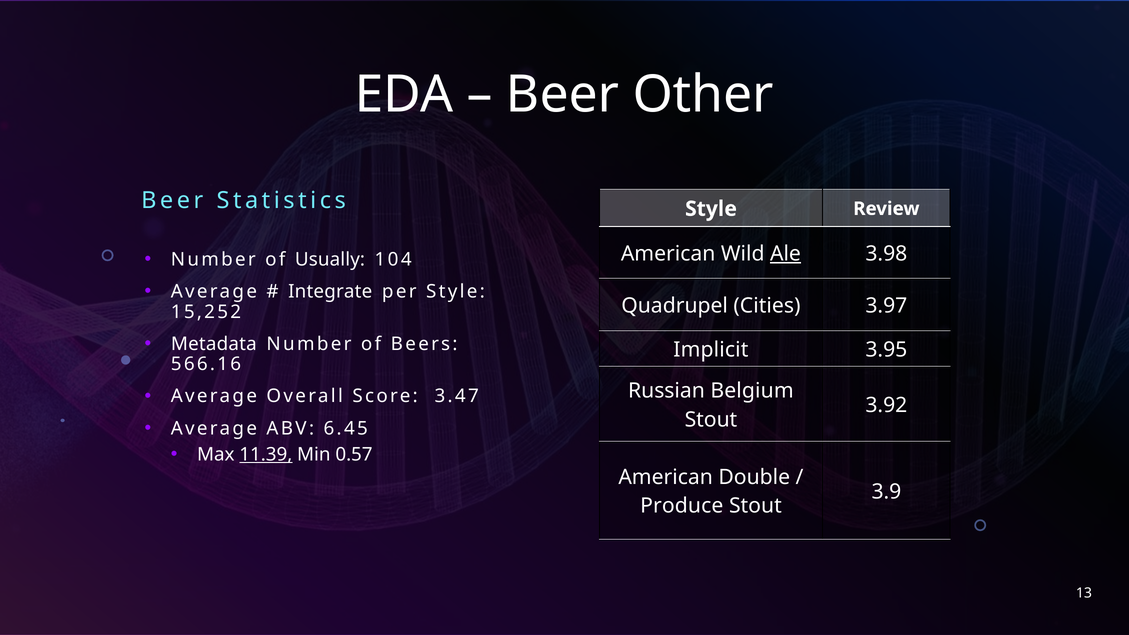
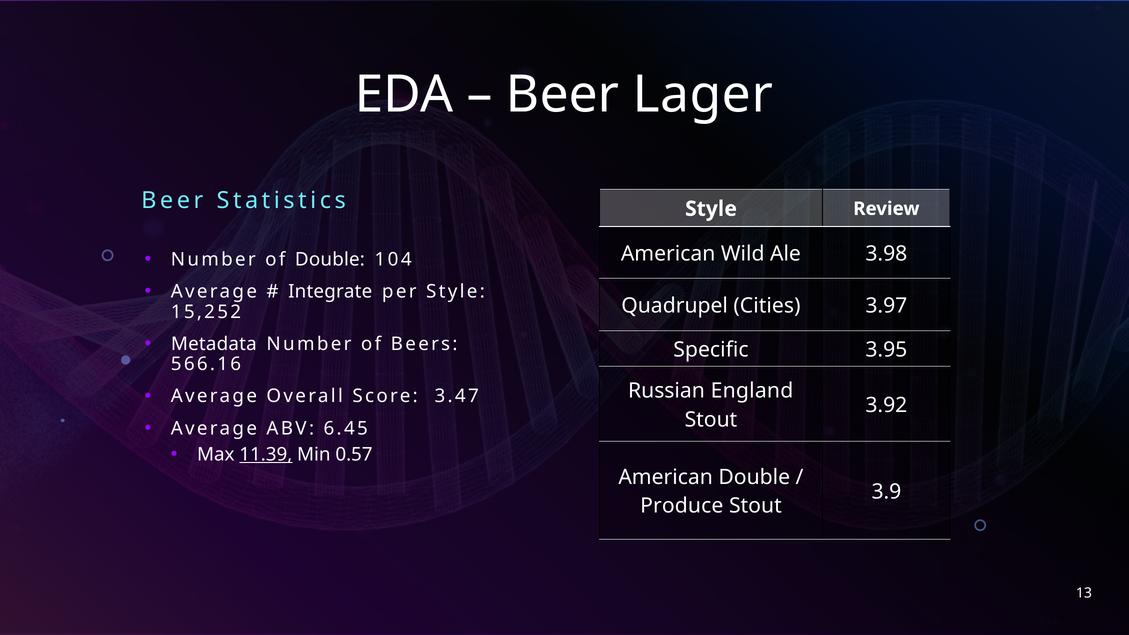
Other: Other -> Lager (703, 95)
Ale underline: present -> none (786, 254)
of Usually: Usually -> Double (330, 259)
Implicit: Implicit -> Specific (711, 350)
Belgium: Belgium -> England (752, 391)
